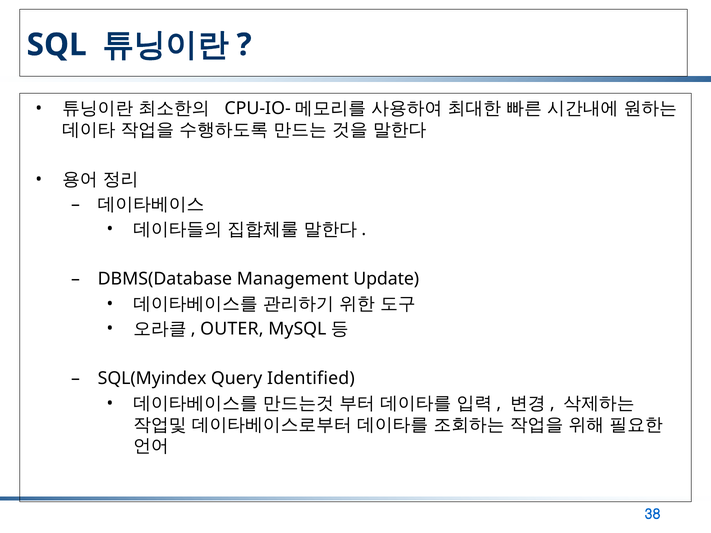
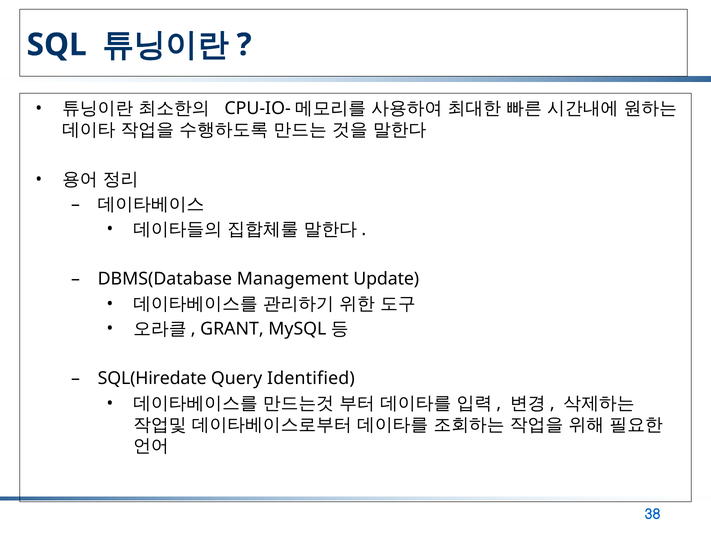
OUTER: OUTER -> GRANT (232, 329)
SQL(Myindex: SQL(Myindex -> SQL(Hiredate (152, 379)
